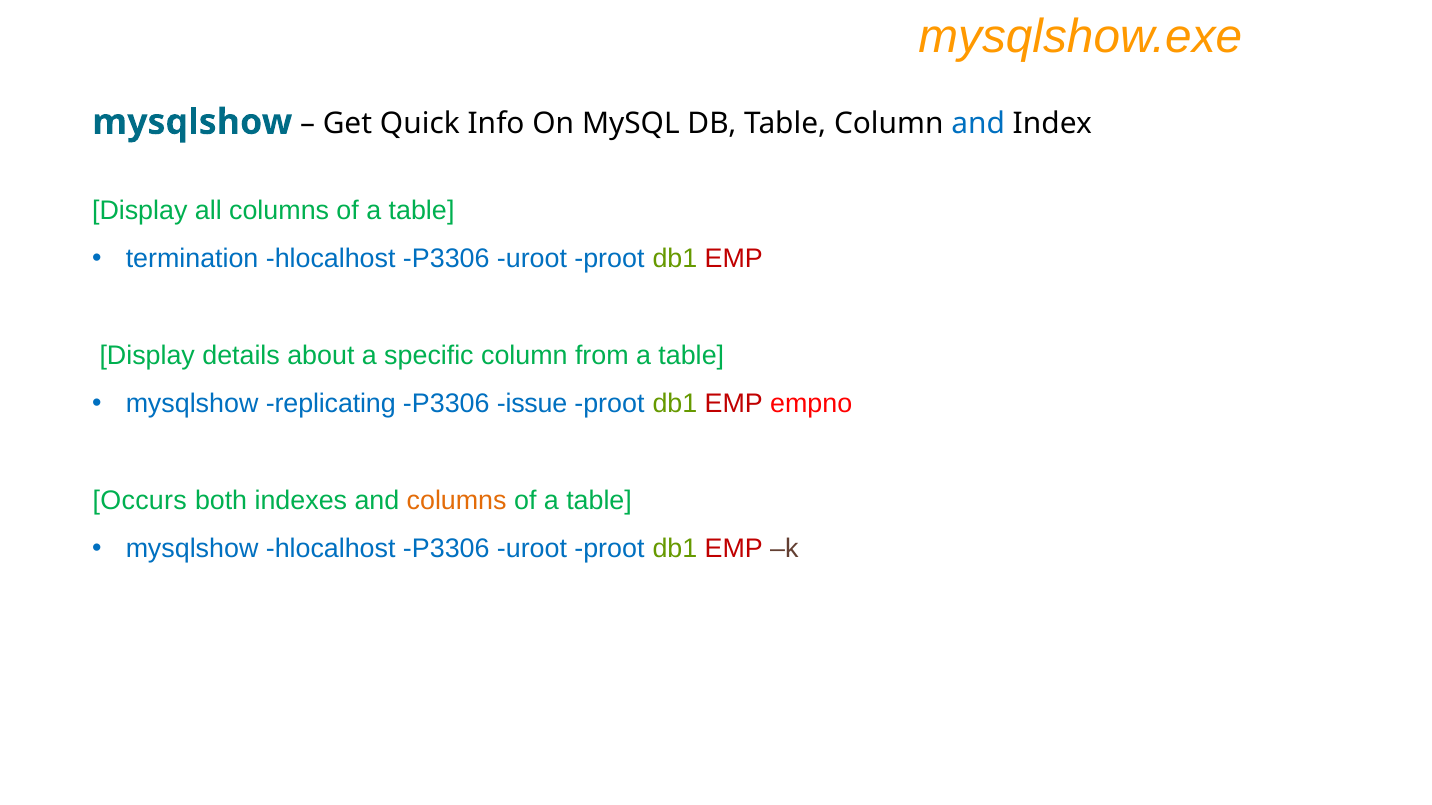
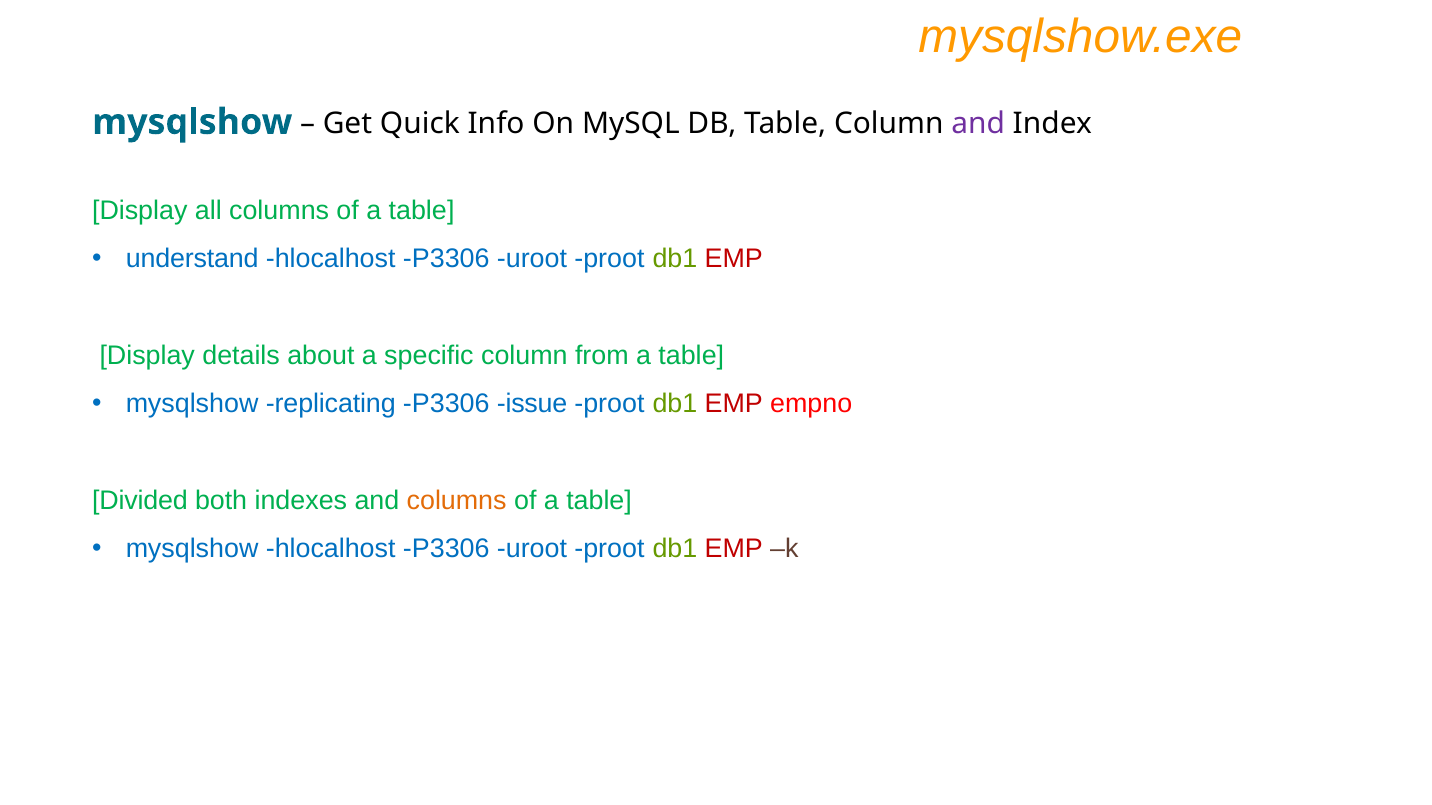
and colour: blue -> purple (978, 124)
termination: termination -> understand (192, 259)
Occurs: Occurs -> Divided (140, 501)
